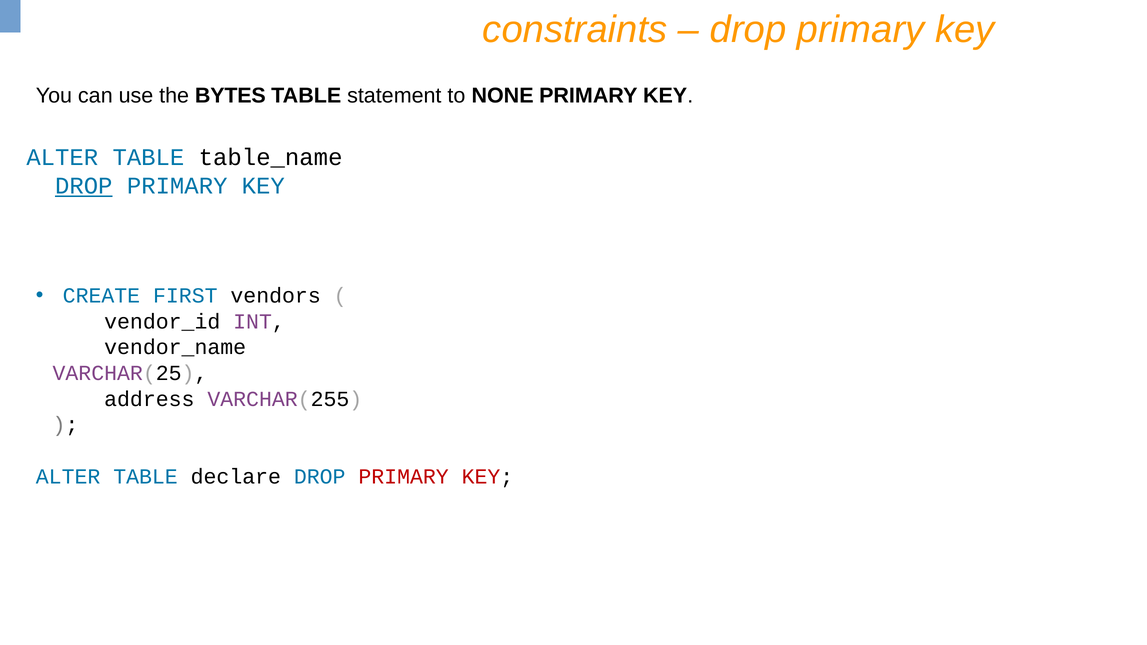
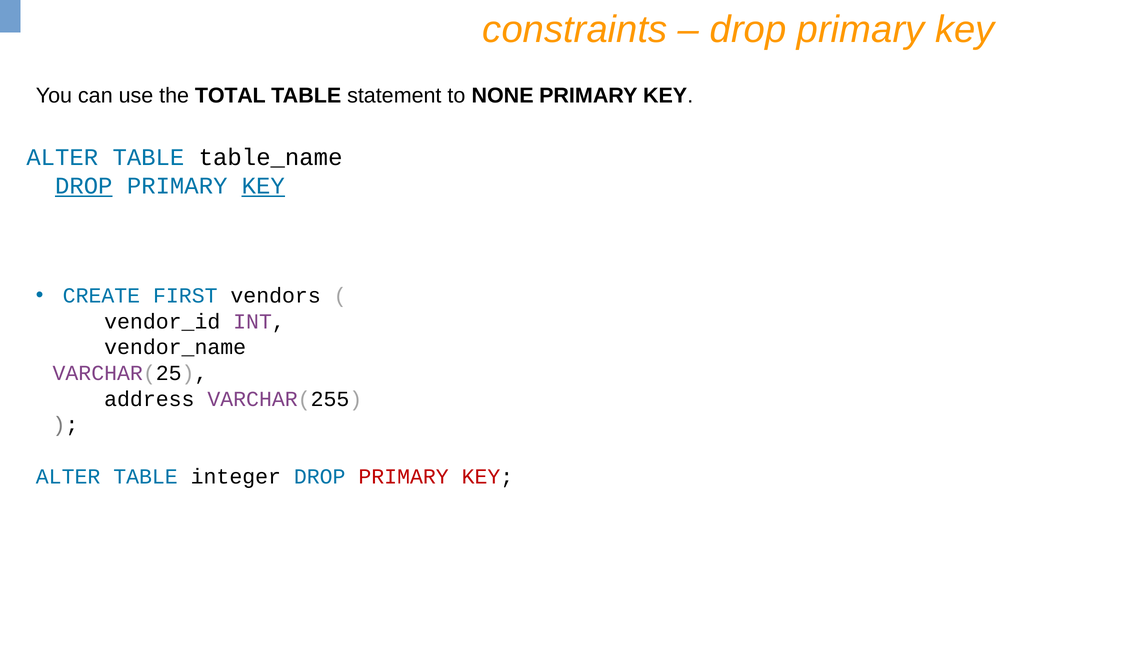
BYTES: BYTES -> TOTAL (230, 96)
KEY underline: none -> present (263, 186)
declare: declare -> integer (236, 477)
